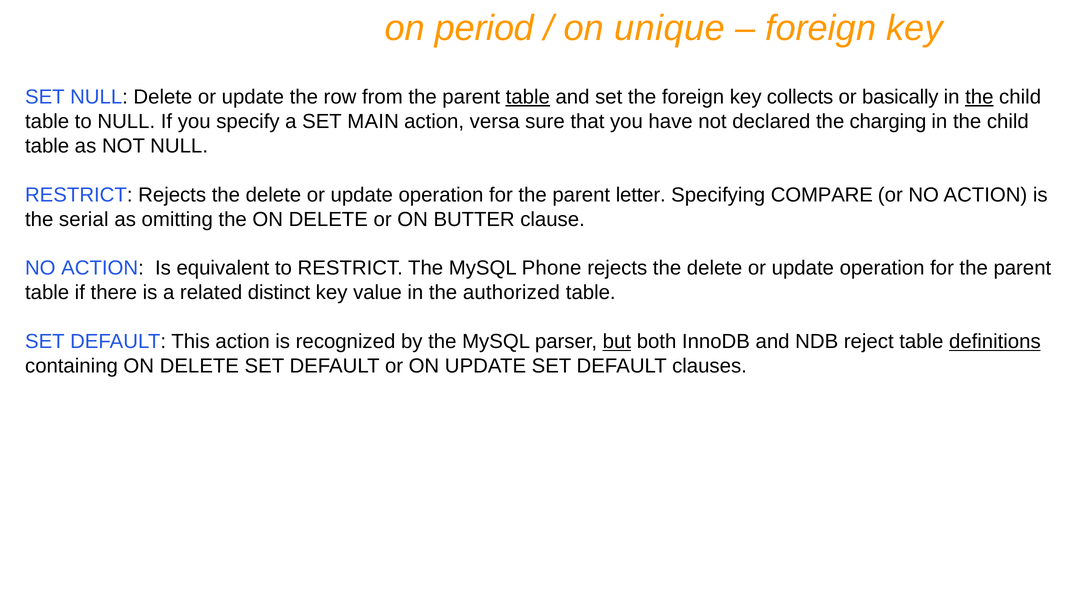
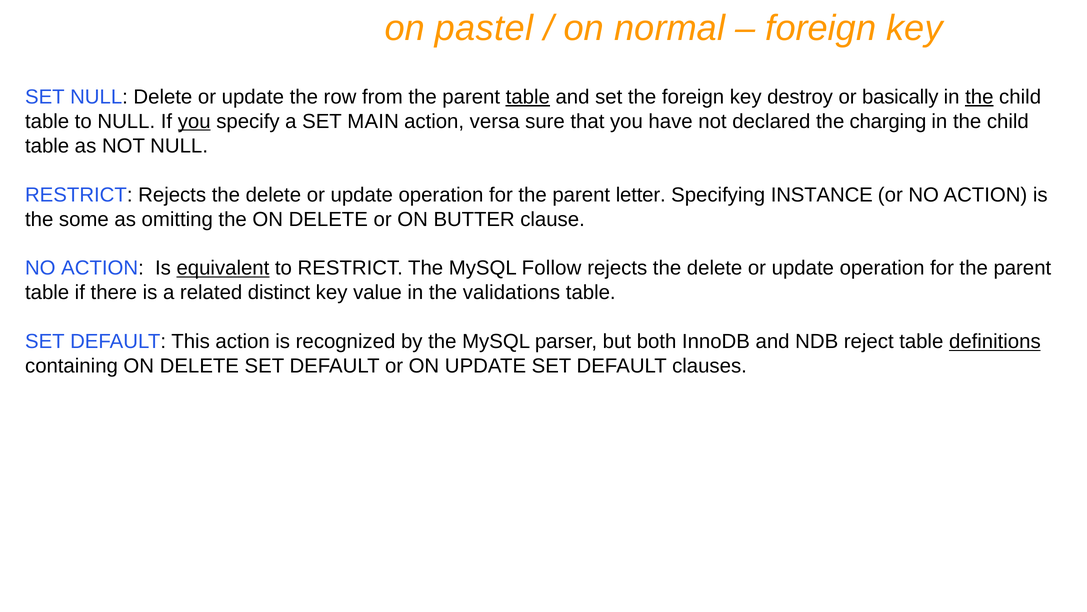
period: period -> pastel (484, 28)
unique: unique -> normal (670, 28)
collects: collects -> destroy (800, 97)
you underline: none -> present (194, 121)
COMPARE: COMPARE -> INSTANCE (822, 195)
serial: serial -> some (84, 219)
equivalent underline: none -> present (223, 268)
Phone: Phone -> Follow (552, 268)
authorized: authorized -> validations (511, 292)
but underline: present -> none (617, 341)
